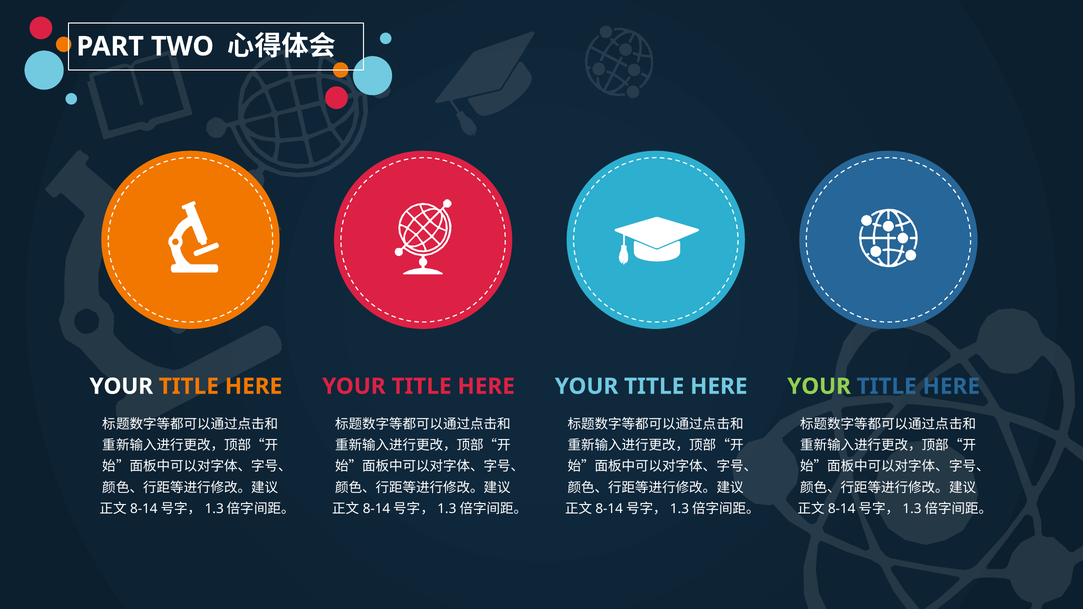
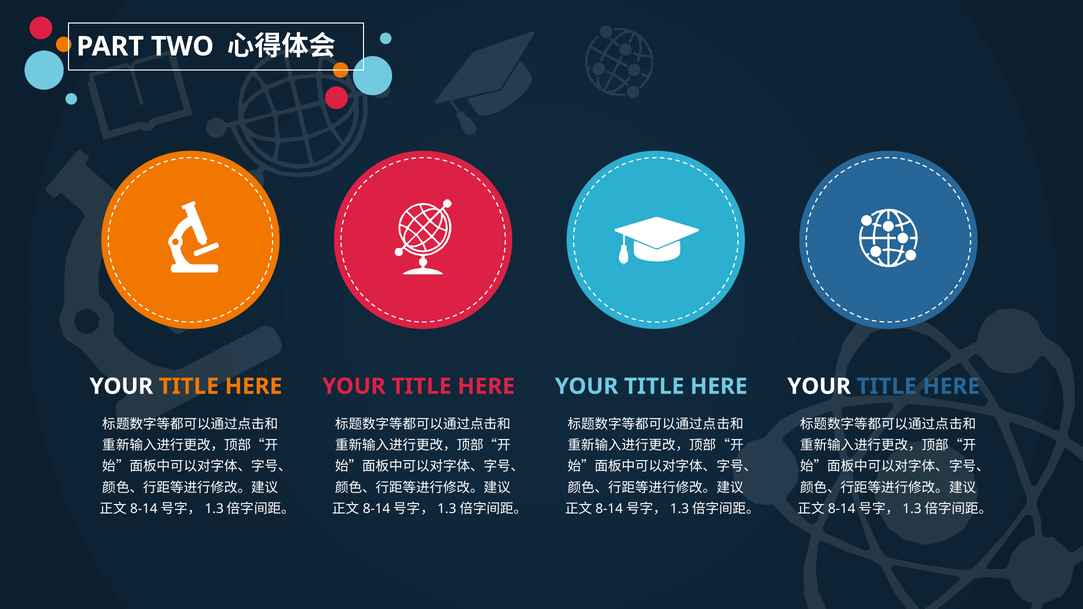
YOUR colour: light green -> white (819, 386)
